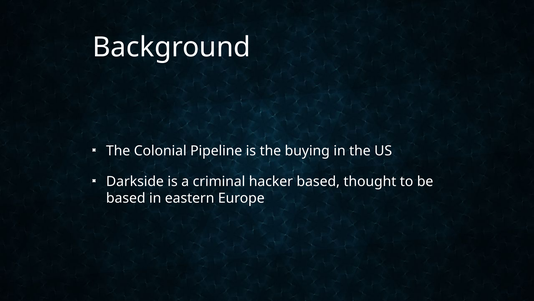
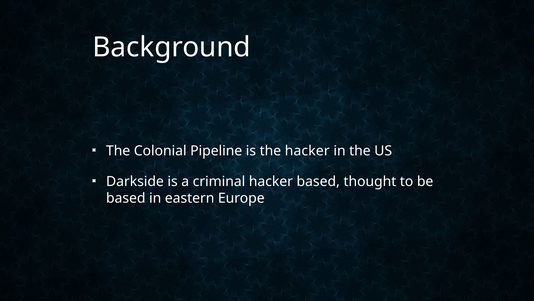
the buying: buying -> hacker (307, 151)
